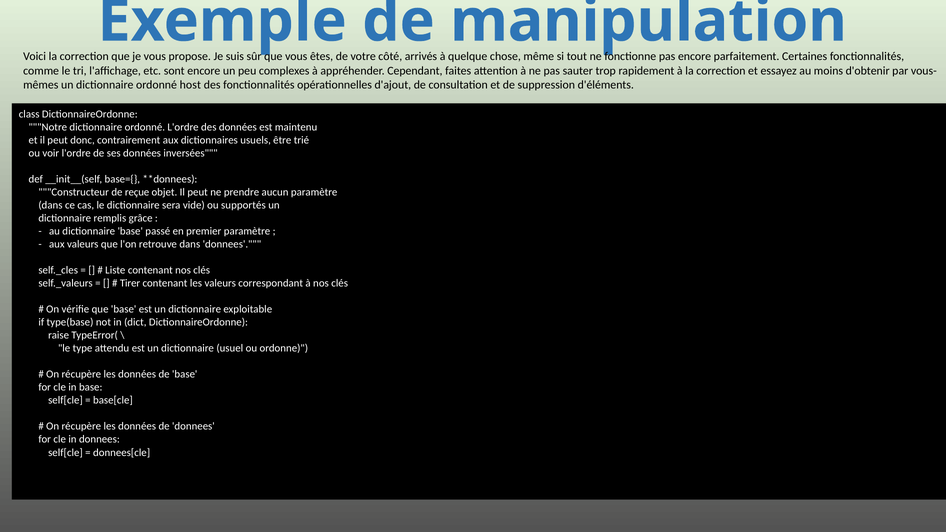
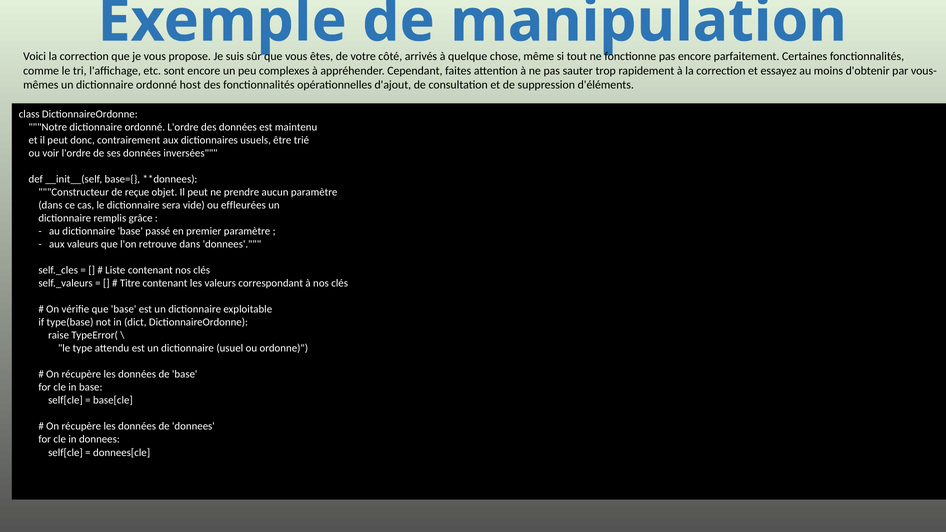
supportés: supportés -> effleurées (243, 205)
Tirer: Tirer -> Titre (130, 283)
